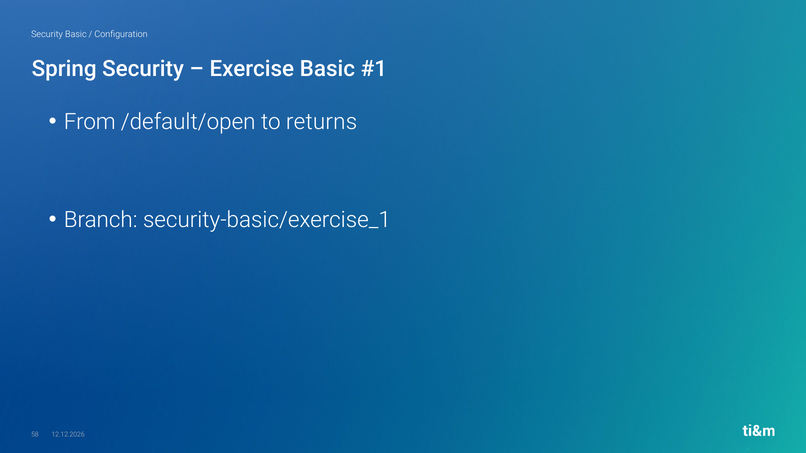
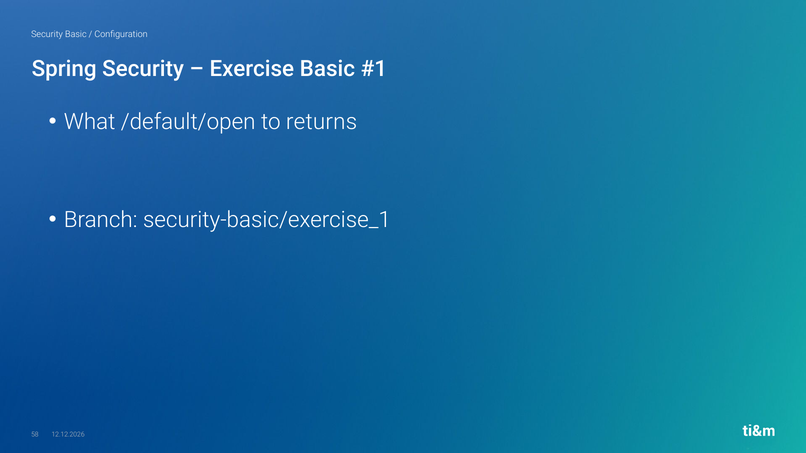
From: From -> What (90, 122)
